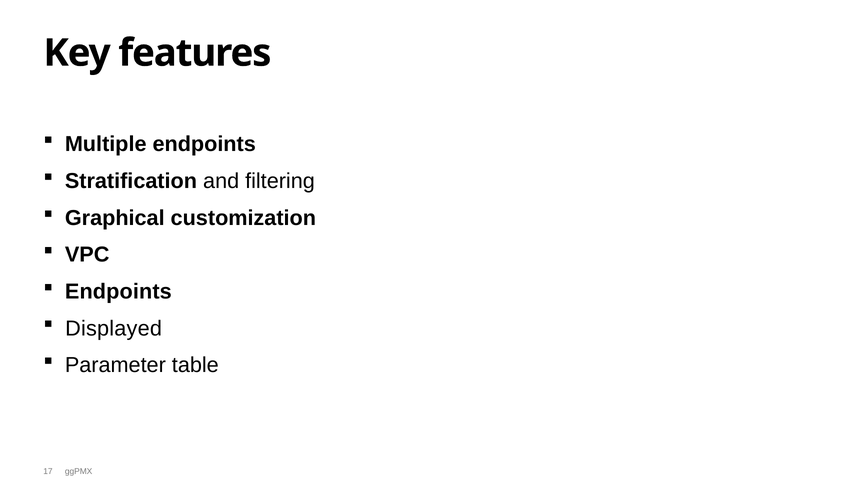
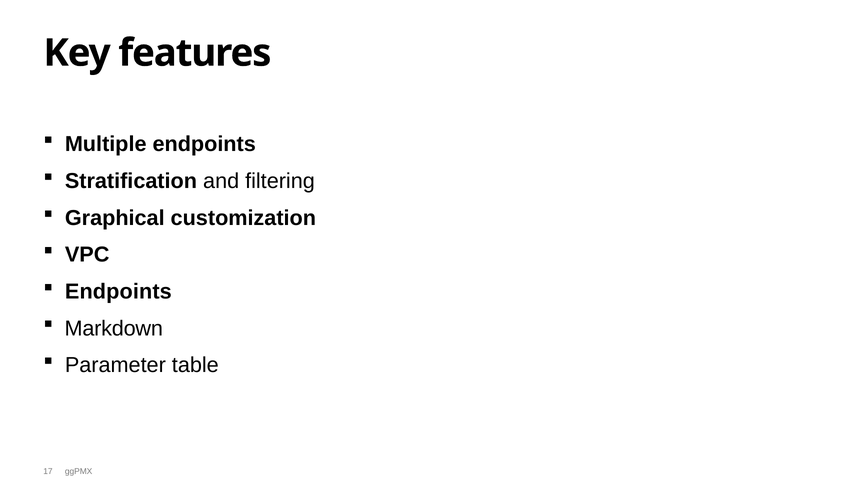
Displayed: Displayed -> Markdown (114, 328)
